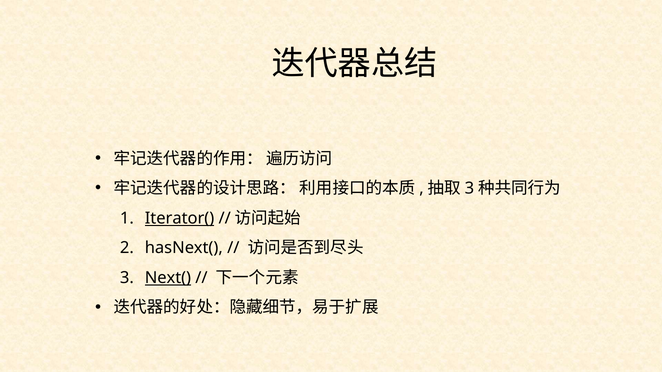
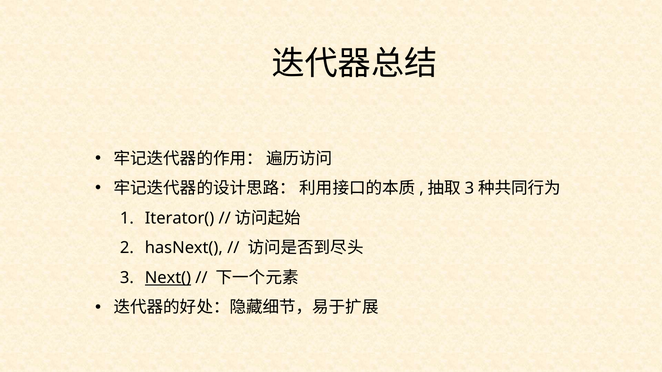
Iterator( underline: present -> none (180, 218)
